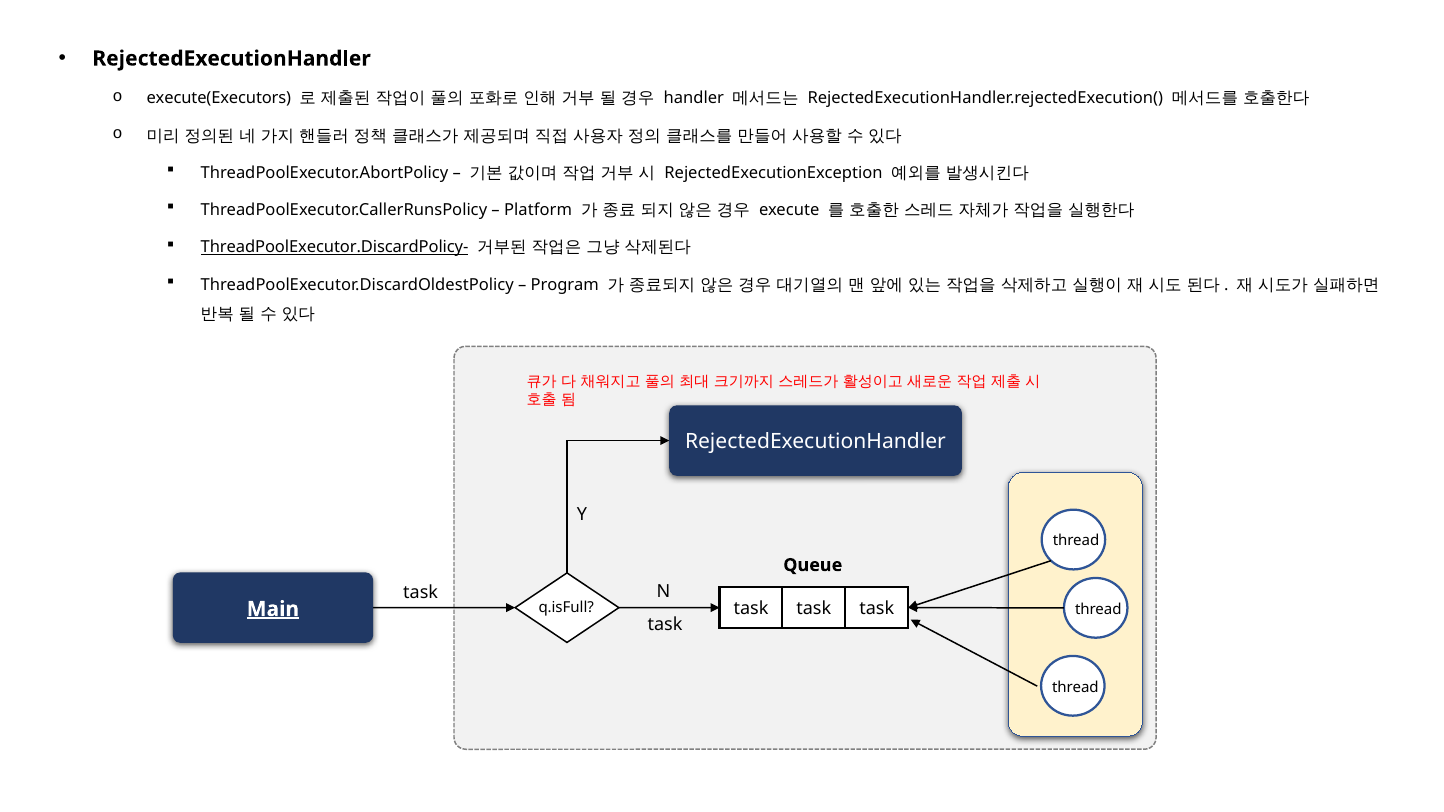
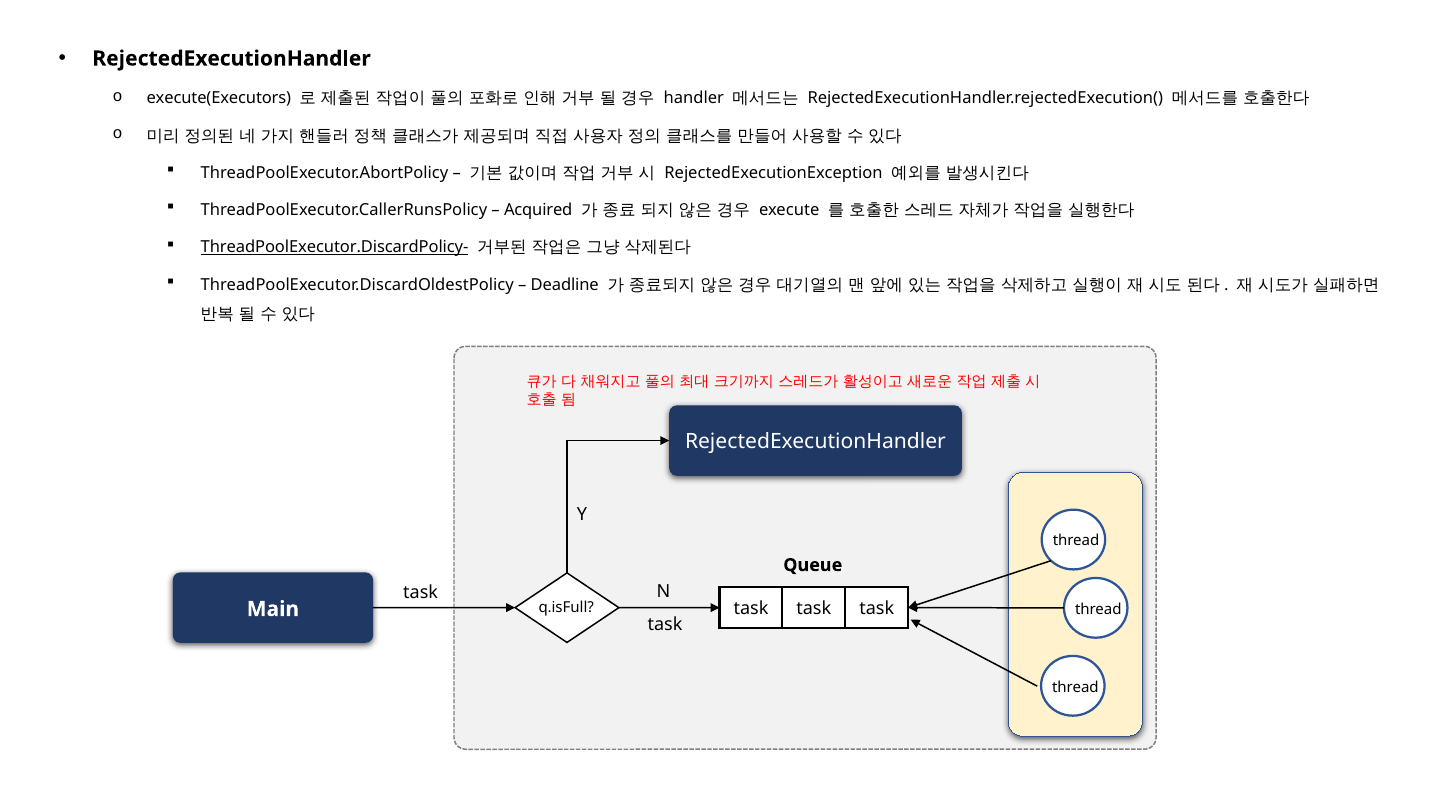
Platform: Platform -> Acquired (538, 210)
Program: Program -> Deadline (565, 285)
Main underline: present -> none (273, 609)
